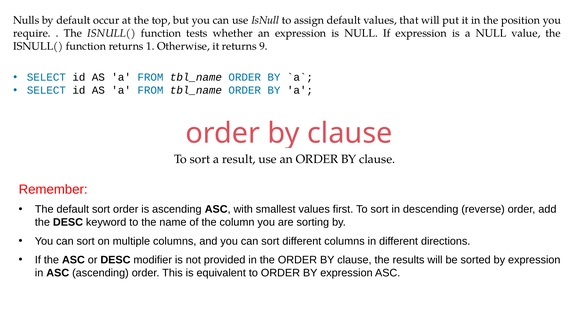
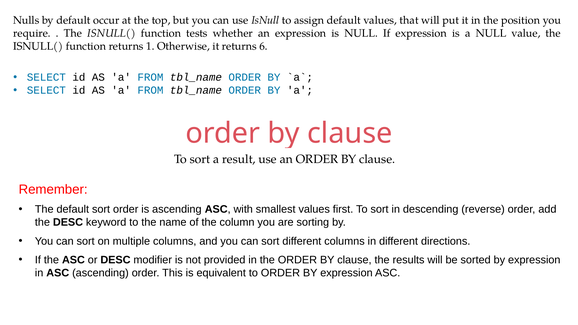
9: 9 -> 6 (264, 46)
